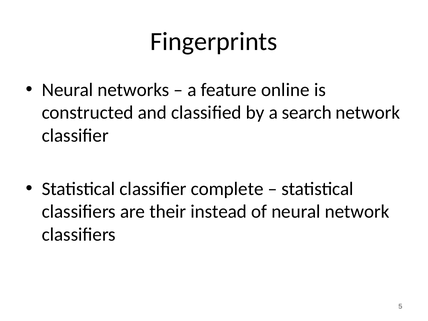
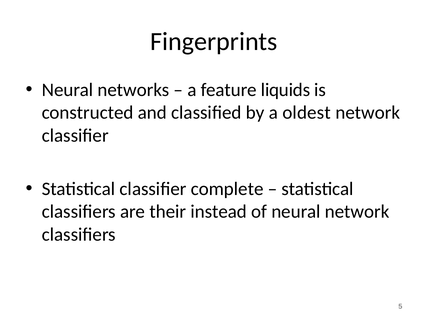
online: online -> liquids (286, 90)
search: search -> oldest (307, 113)
